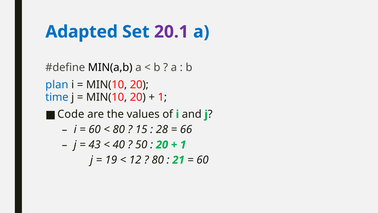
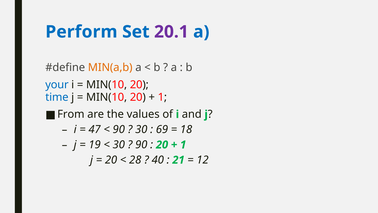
Adapted: Adapted -> Perform (81, 32)
MIN(a,b colour: black -> orange (110, 67)
plan: plan -> your (57, 85)
Code: Code -> From (71, 114)
60: 60 -> 47 (95, 129)
80: 80 -> 90 (119, 129)
15: 15 -> 30 (141, 129)
28: 28 -> 69 (162, 129)
66: 66 -> 18 (186, 129)
43: 43 -> 19 (95, 145)
40: 40 -> 30 (119, 145)
50: 50 -> 90 (141, 145)
19: 19 -> 20 (111, 160)
12: 12 -> 28 (135, 160)
80: 80 -> 40 (158, 160)
60: 60 -> 12 (203, 160)
